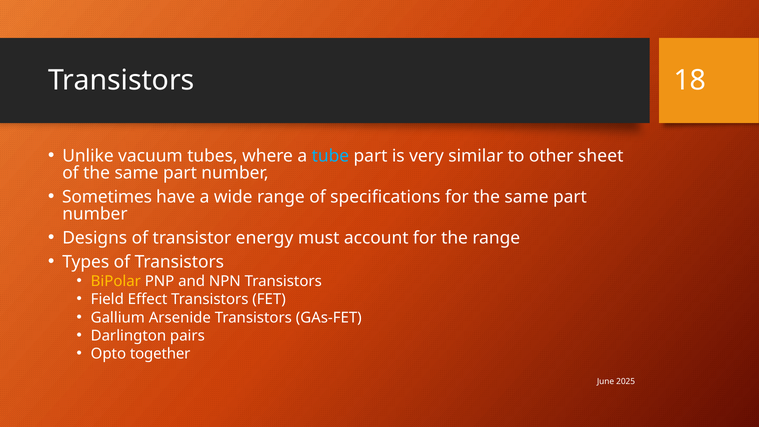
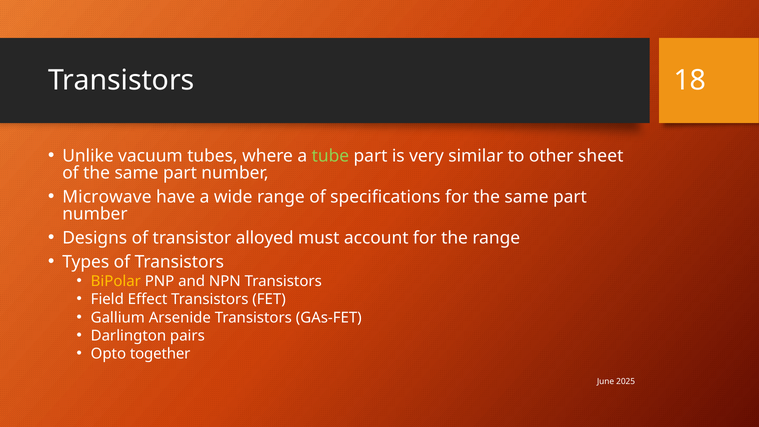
tube colour: light blue -> light green (330, 156)
Sometimes: Sometimes -> Microwave (107, 197)
energy: energy -> alloyed (265, 238)
